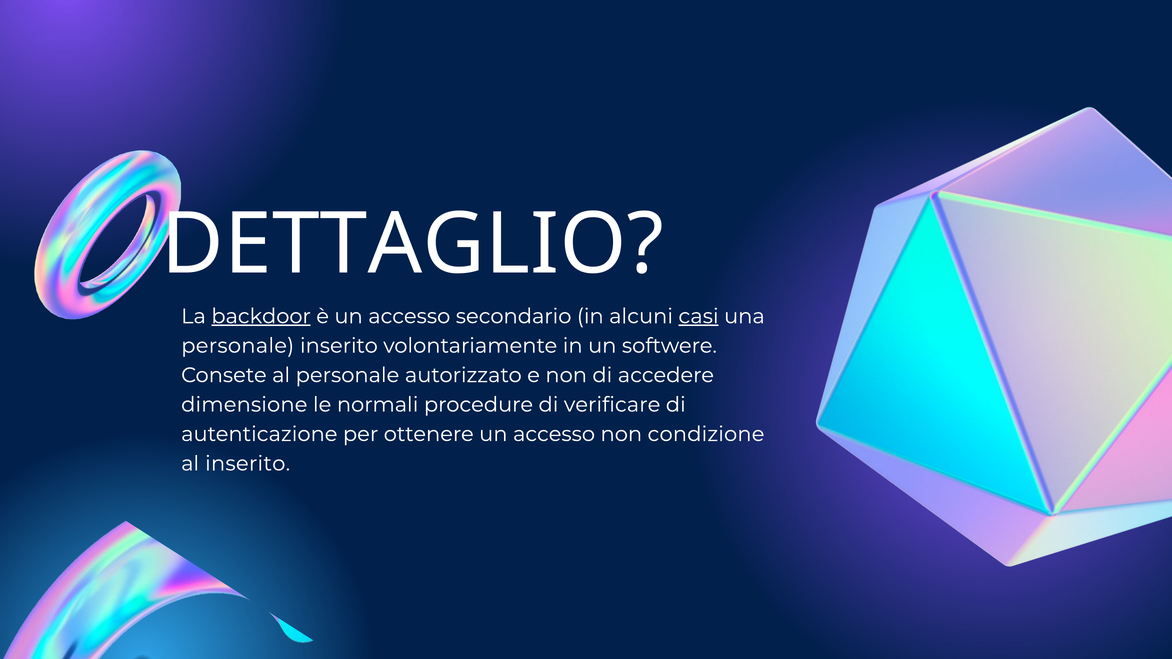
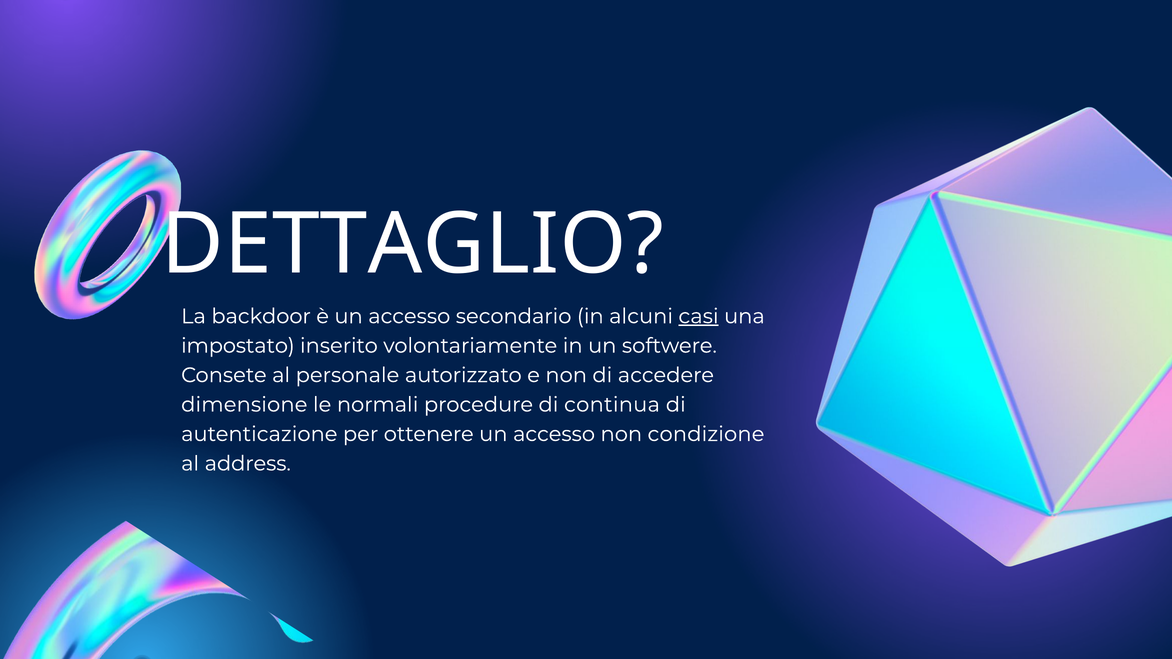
backdoor underline: present -> none (261, 316)
personale: personale -> impostato (238, 346)
verificare: verificare -> continua (612, 405)
al inserito: inserito -> address (248, 464)
